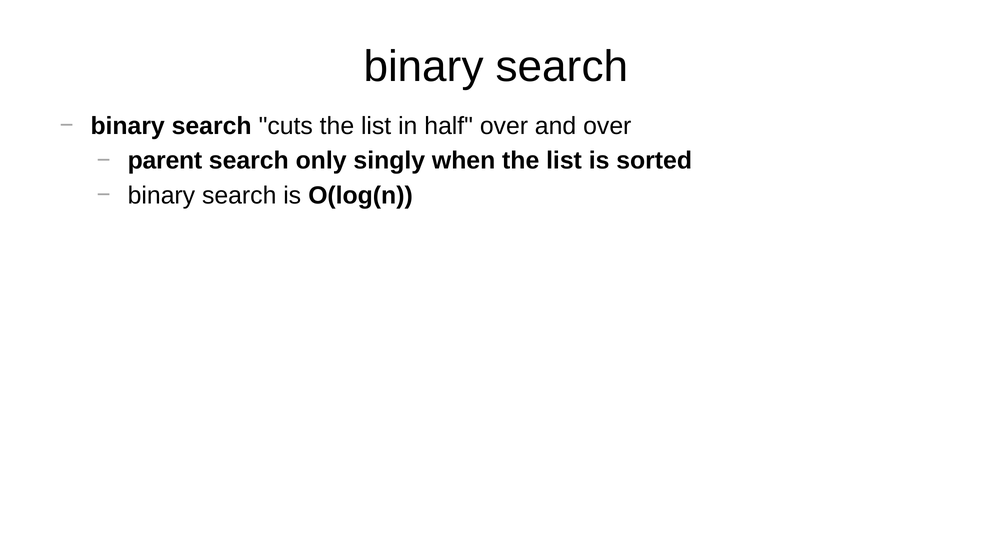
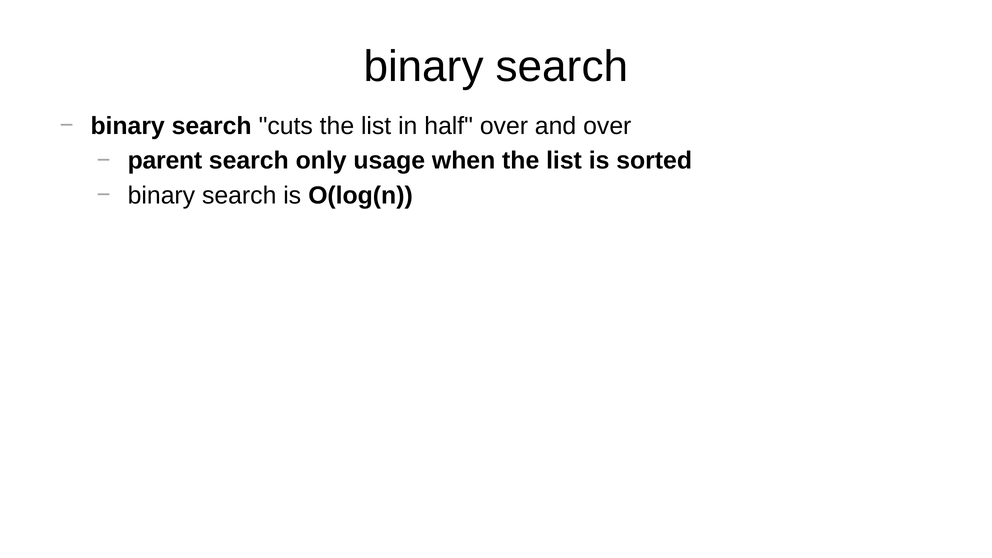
singly: singly -> usage (389, 161)
